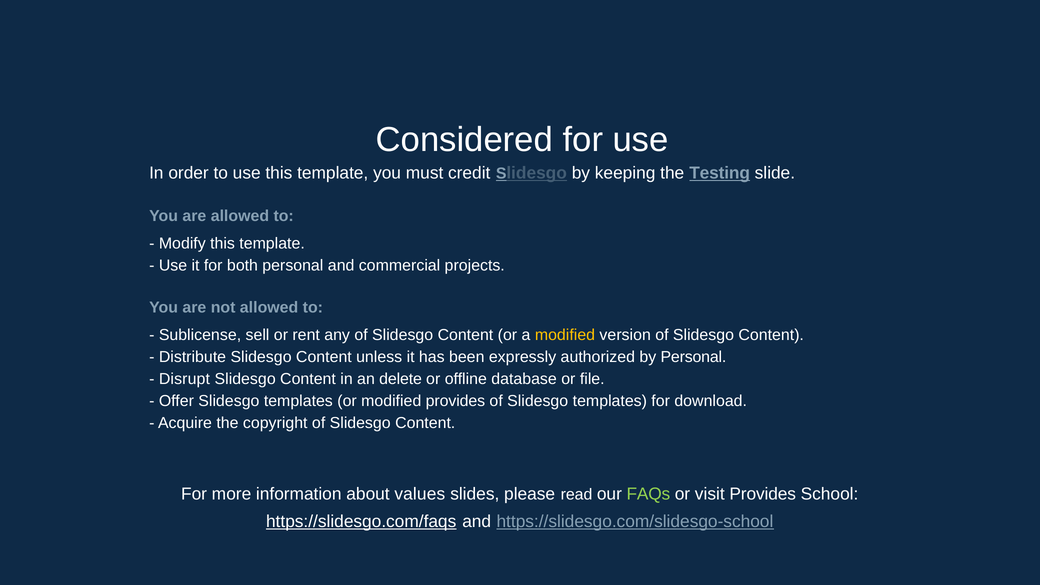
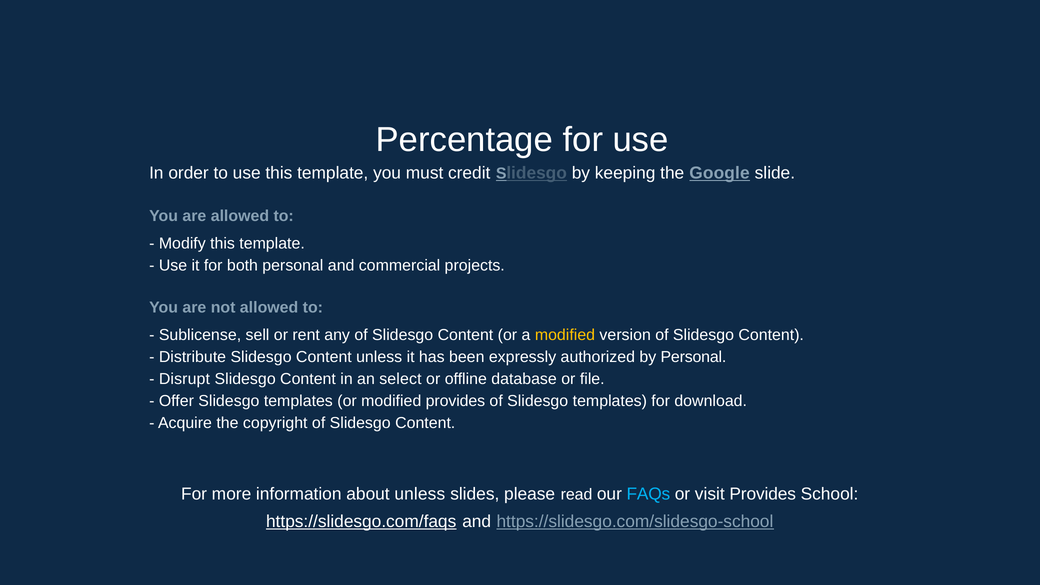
Considered: Considered -> Percentage (464, 140)
Testing: Testing -> Google (719, 173)
delete: delete -> select (400, 379)
about values: values -> unless (420, 494)
FAQs colour: light green -> light blue (648, 494)
